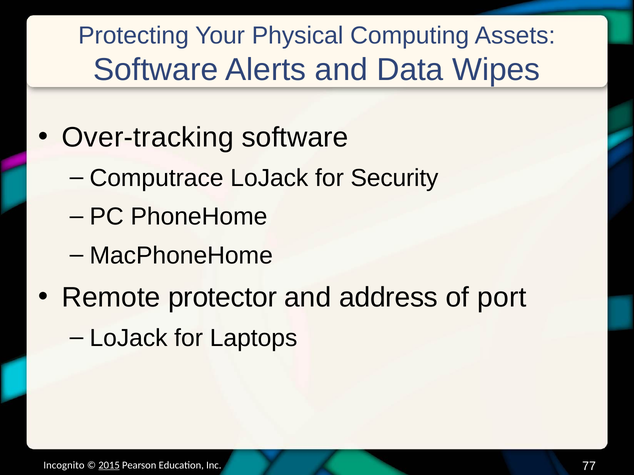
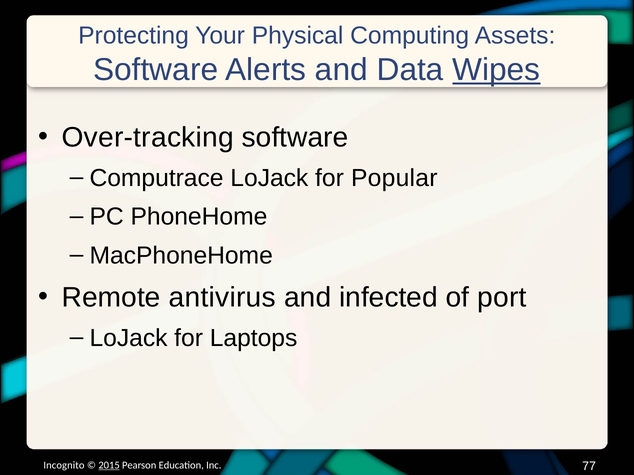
Wipes underline: none -> present (496, 70)
Security: Security -> Popular (394, 178)
protector: protector -> antivirus (222, 298)
address: address -> infected (388, 298)
